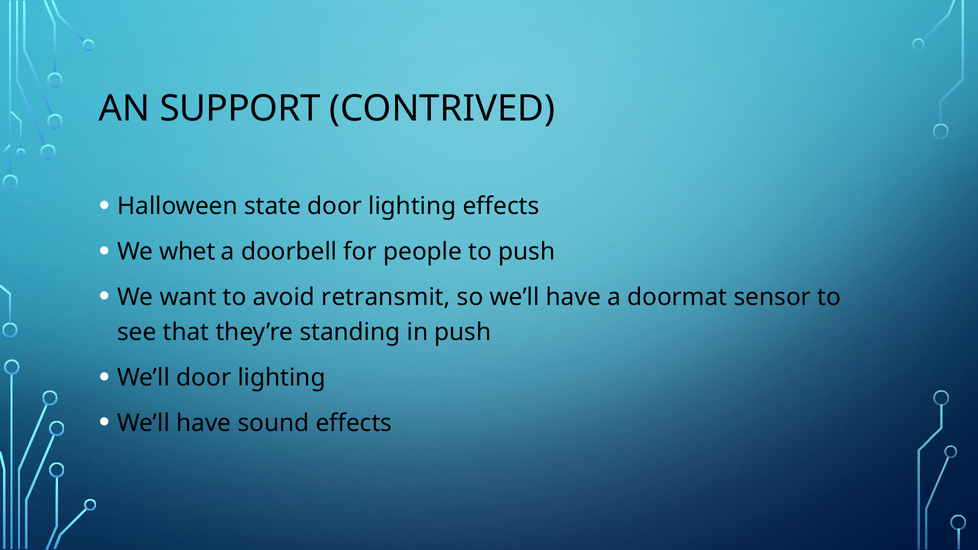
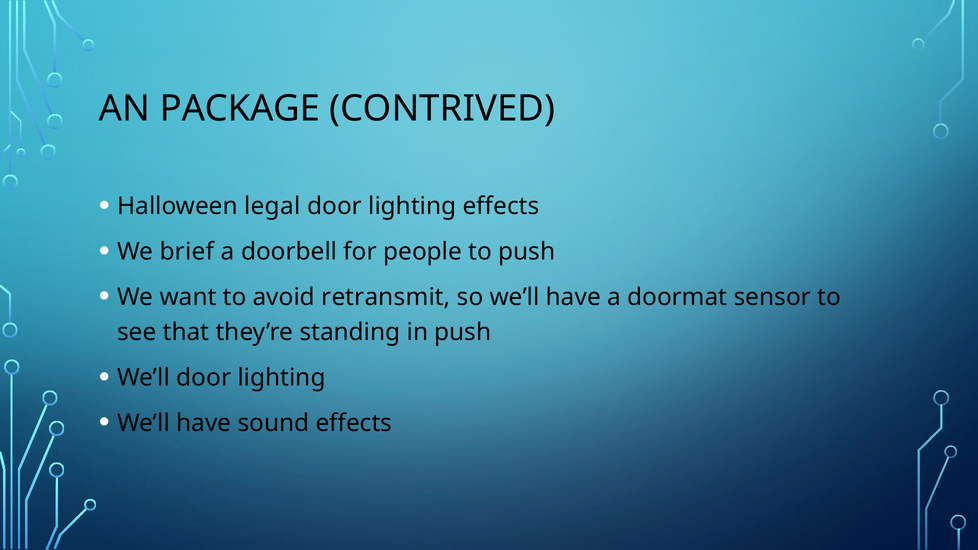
SUPPORT: SUPPORT -> PACKAGE (240, 109)
state: state -> legal (272, 206)
whet: whet -> brief (187, 252)
